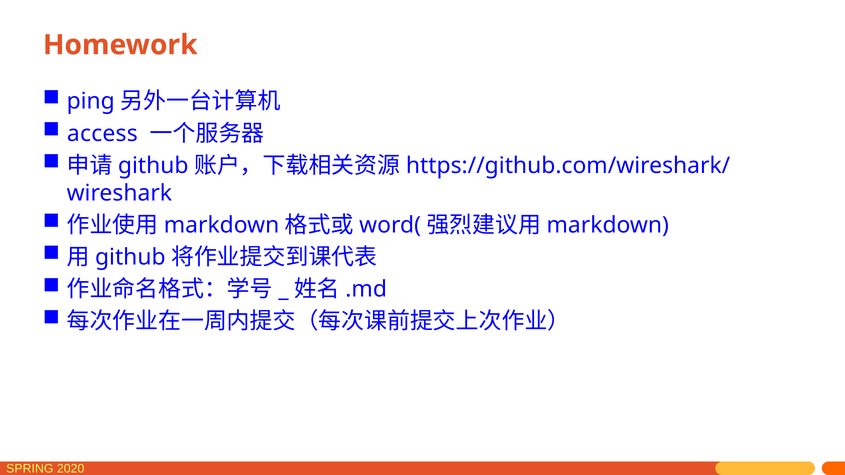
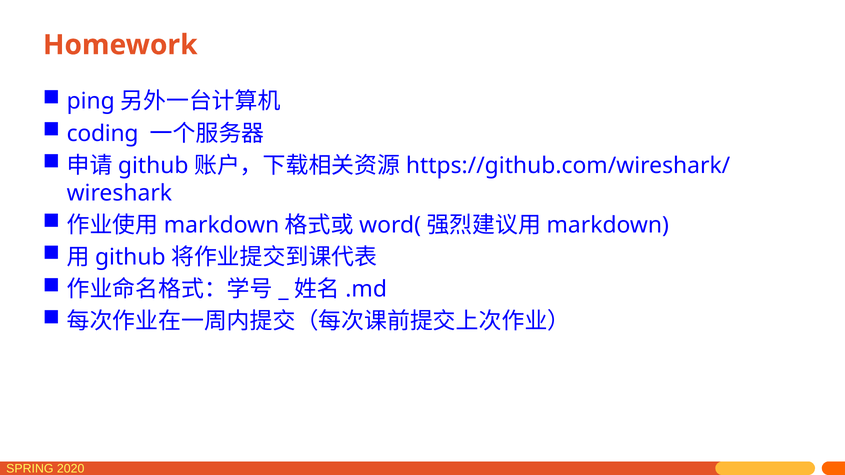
access: access -> coding (103, 134)
